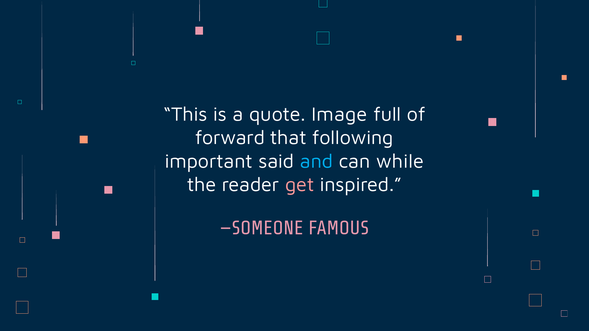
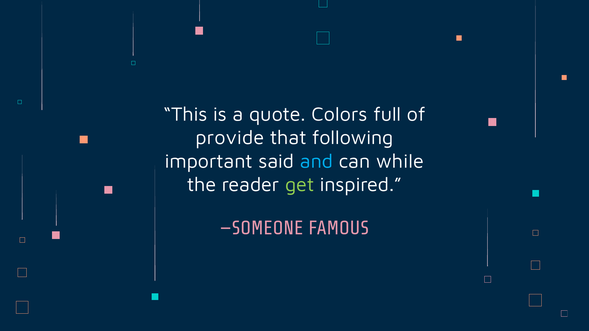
Image: Image -> Colors (340, 114)
forward: forward -> provide (230, 138)
get colour: pink -> light green (300, 185)
